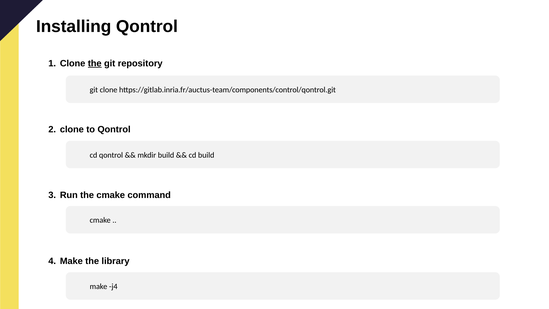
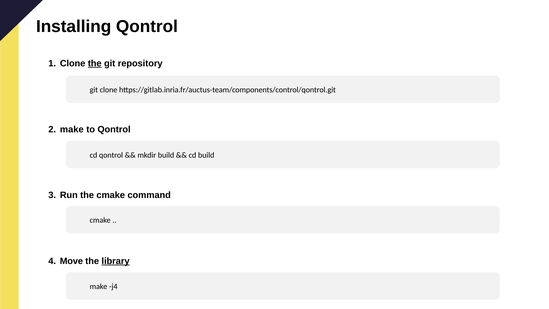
clone: clone -> make (72, 129)
Make: Make -> Move (71, 261)
library underline: none -> present (116, 261)
